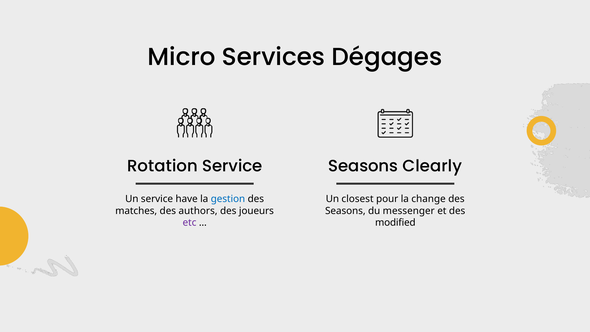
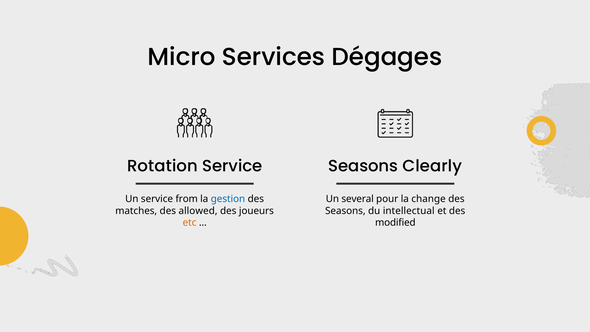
have: have -> from (187, 199)
closest: closest -> several (358, 199)
authors: authors -> allowed (198, 211)
messenger: messenger -> intellectual (409, 211)
etc colour: purple -> orange (190, 223)
